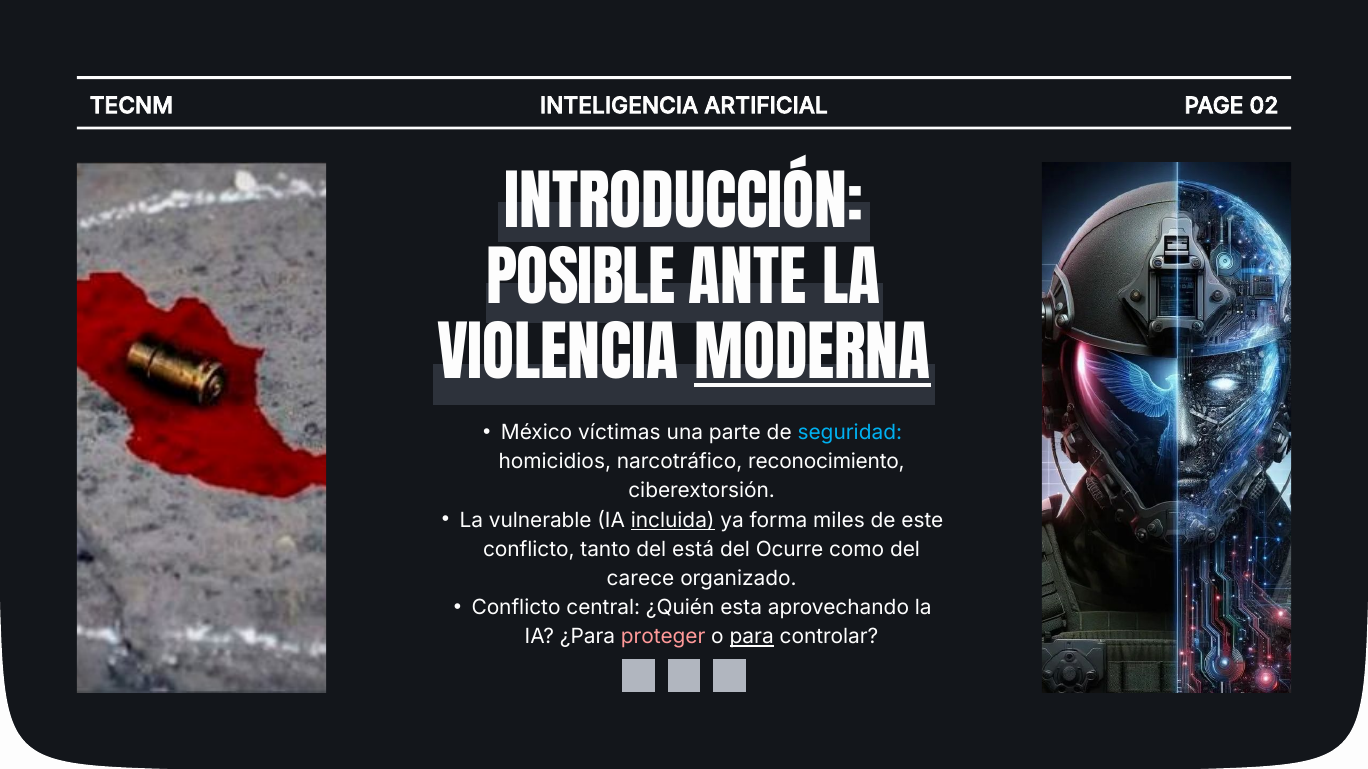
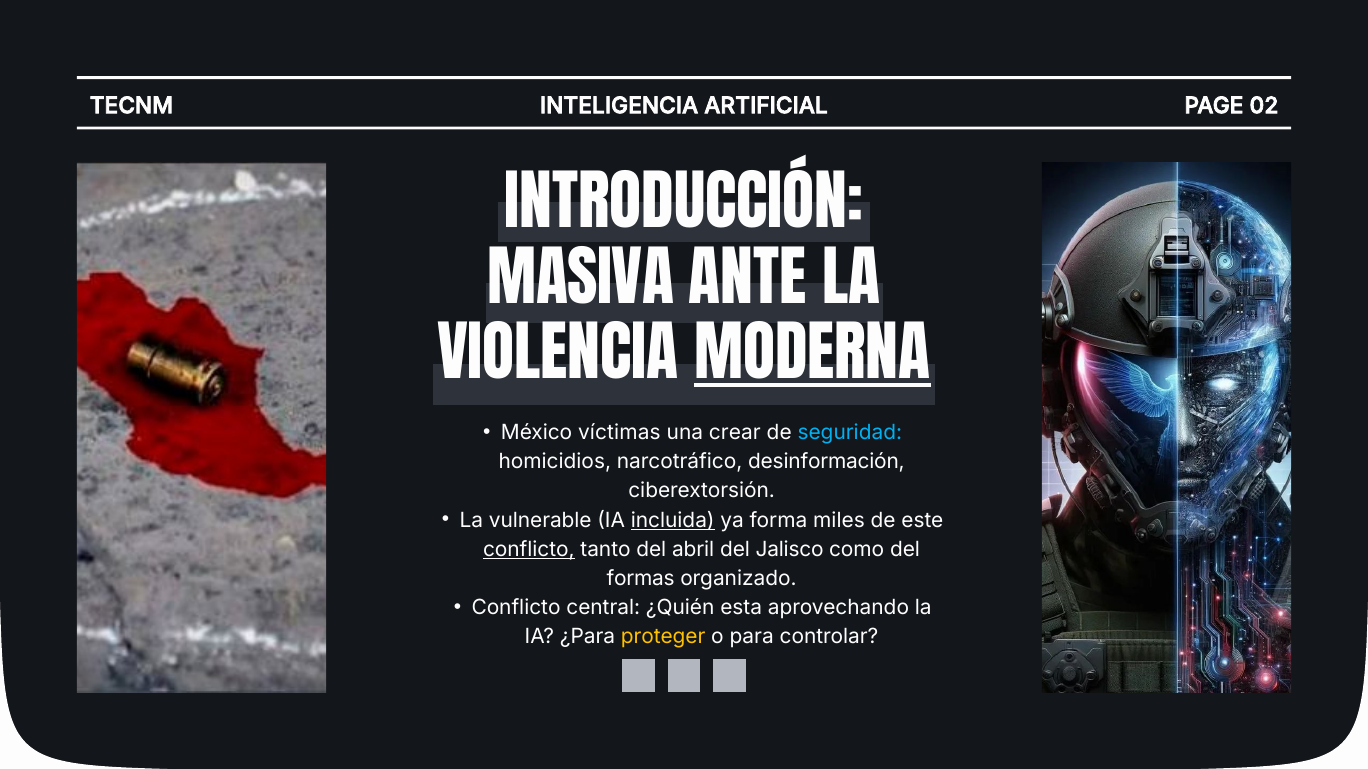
POSIBLE: POSIBLE -> MASIVA (581, 282)
parte: parte -> crear (735, 433)
reconocimiento: reconocimiento -> desinformación (826, 462)
conflicto underline: none -> present (529, 550)
está: está -> abril (693, 550)
Ocurre: Ocurre -> Jalisco (790, 550)
carece: carece -> formas (641, 579)
proteger colour: pink -> yellow (663, 638)
para underline: present -> none (752, 638)
